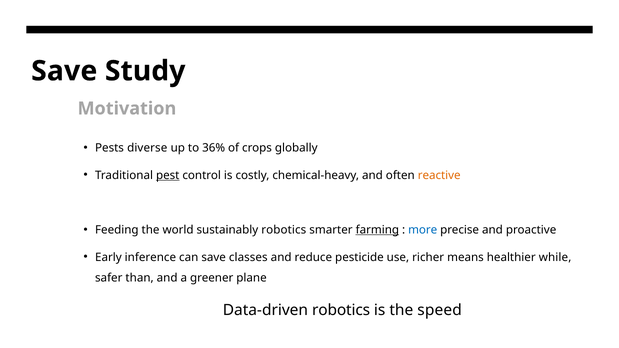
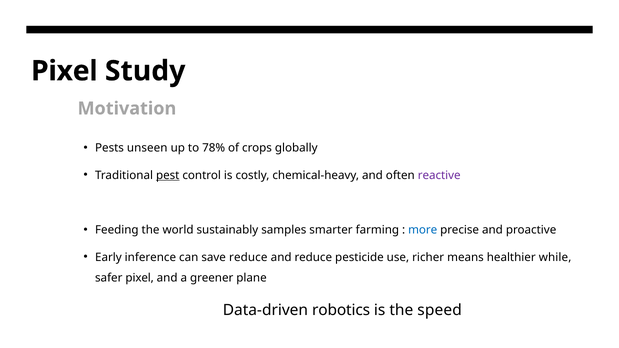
Save: Save -> Pixel (64, 71)
diverse: diverse -> unseen (147, 148)
36%: 36% -> 78% (214, 148)
reactive colour: orange -> purple (439, 175)
sustainably robotics: robotics -> samples (284, 230)
farming underline: present -> none (377, 230)
save classes: classes -> reduce (248, 257)
safer than: than -> pixel (140, 278)
